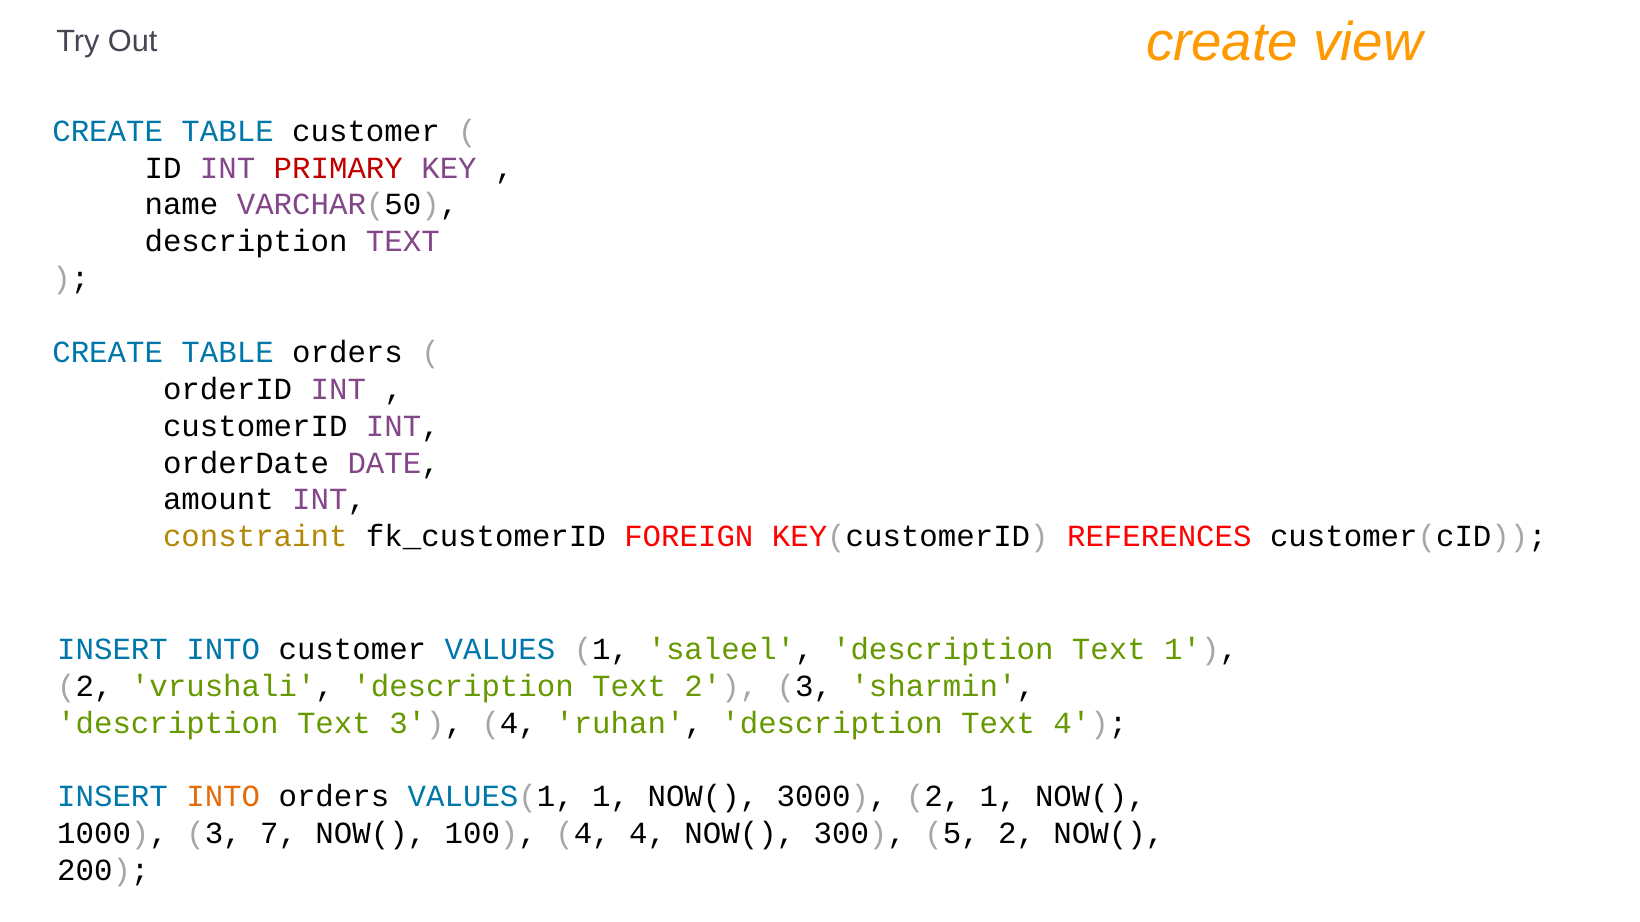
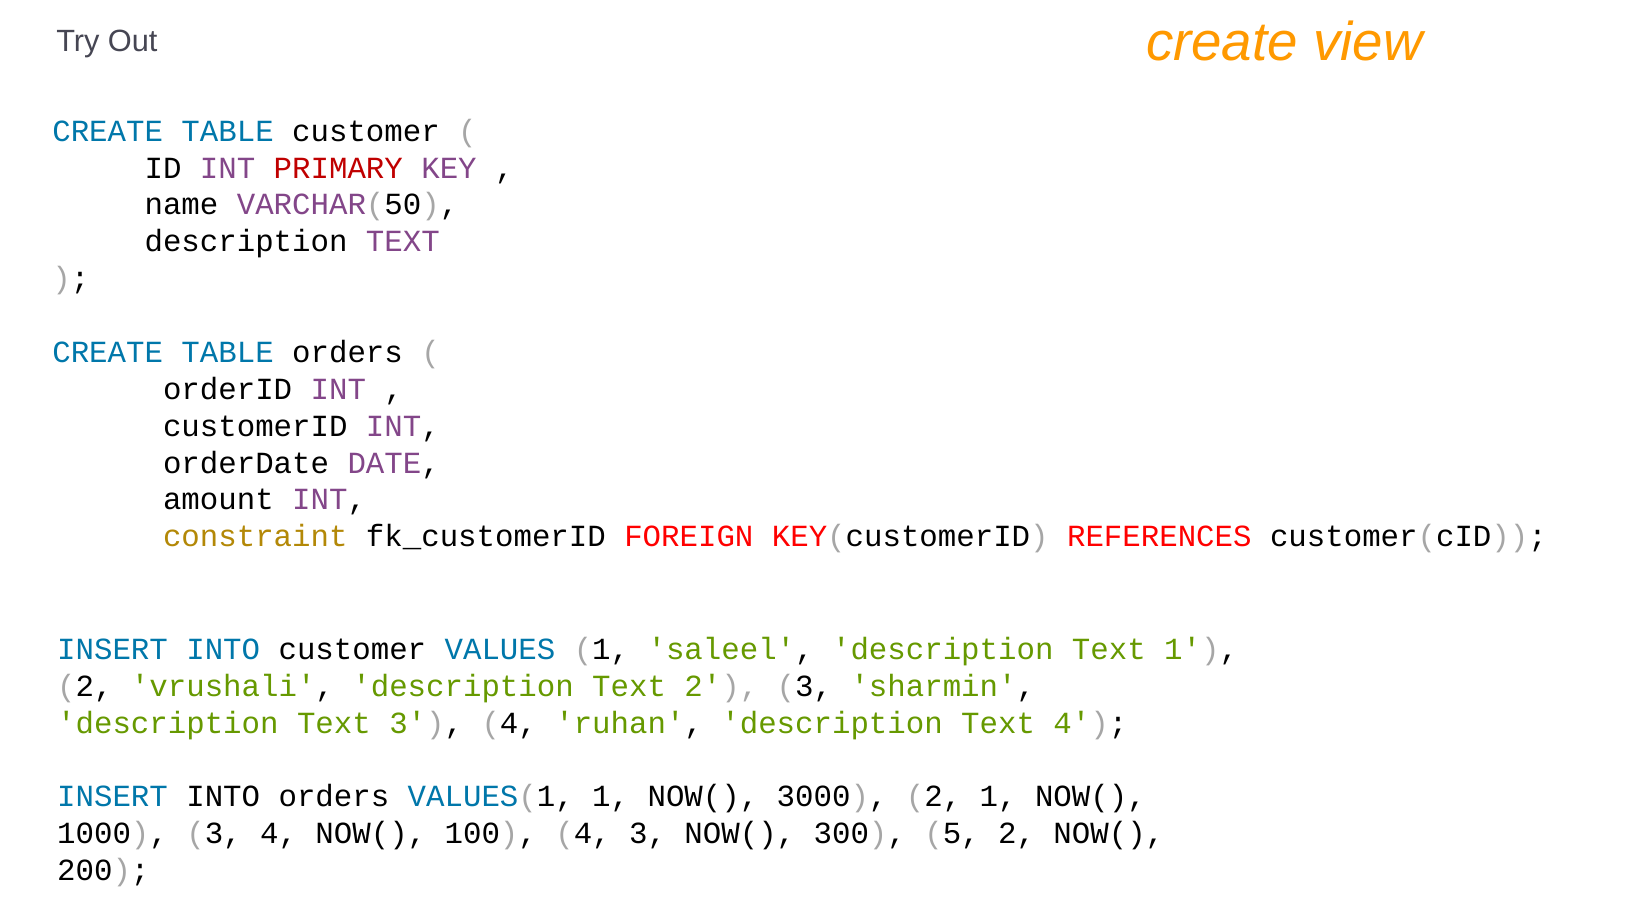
INTO colour: orange -> black (223, 797)
1000 3 7: 7 -> 4 (279, 834)
4 4: 4 -> 3 (648, 834)
